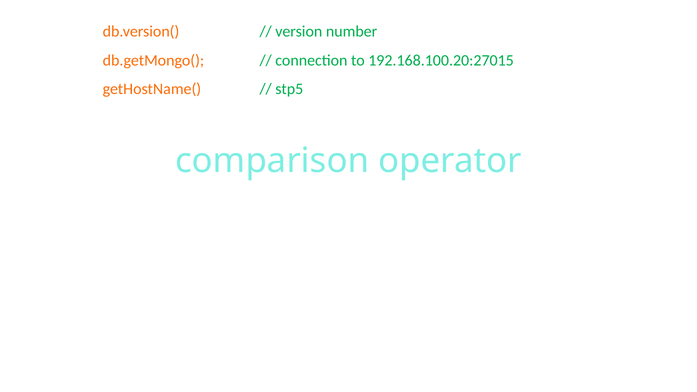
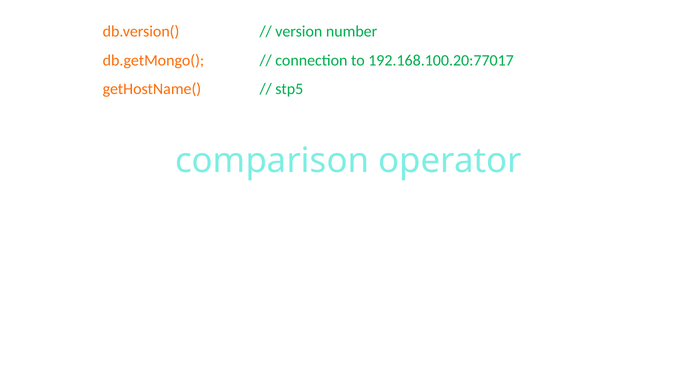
192.168.100.20:27015: 192.168.100.20:27015 -> 192.168.100.20:77017 (441, 60)
